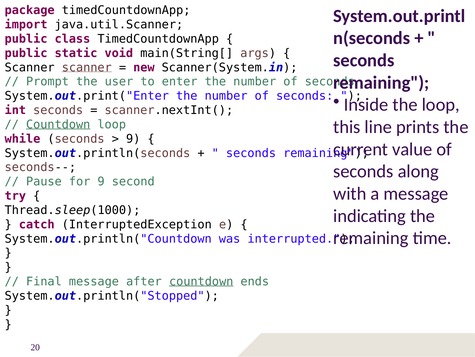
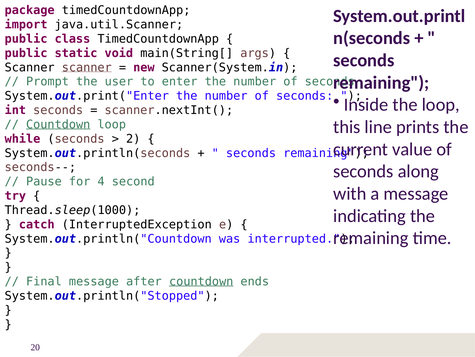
9: 9 -> 2 (133, 139)
for 9: 9 -> 4 (101, 181)
